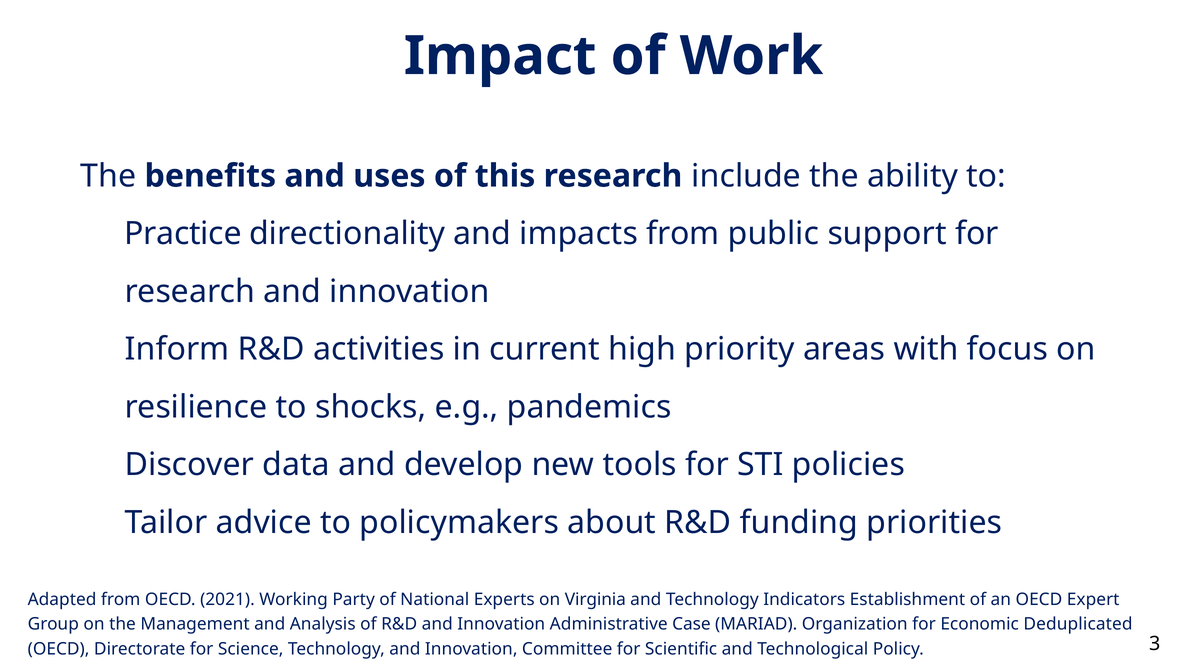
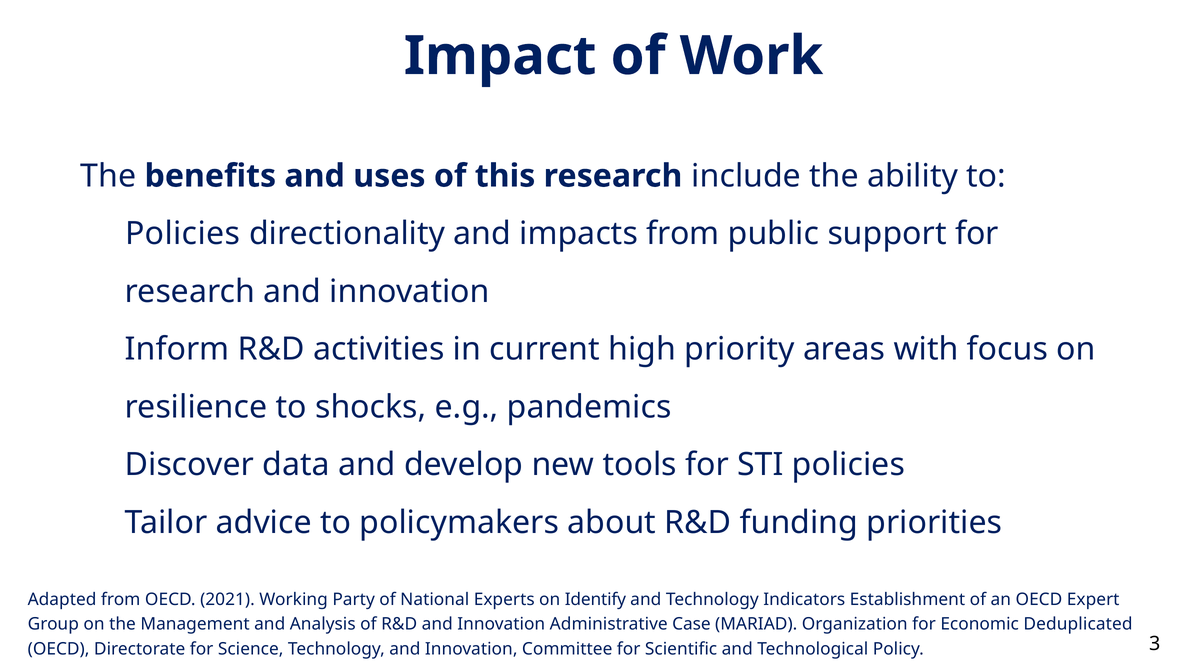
Practice: Practice -> Policies (183, 234)
Virginia: Virginia -> Identify (595, 599)
